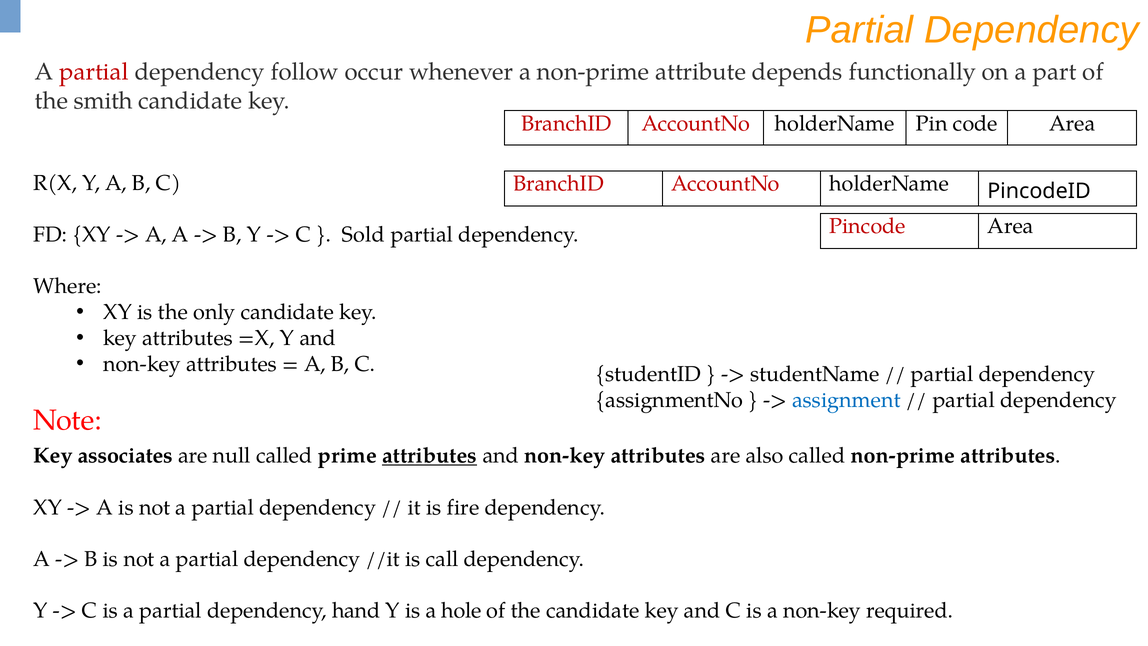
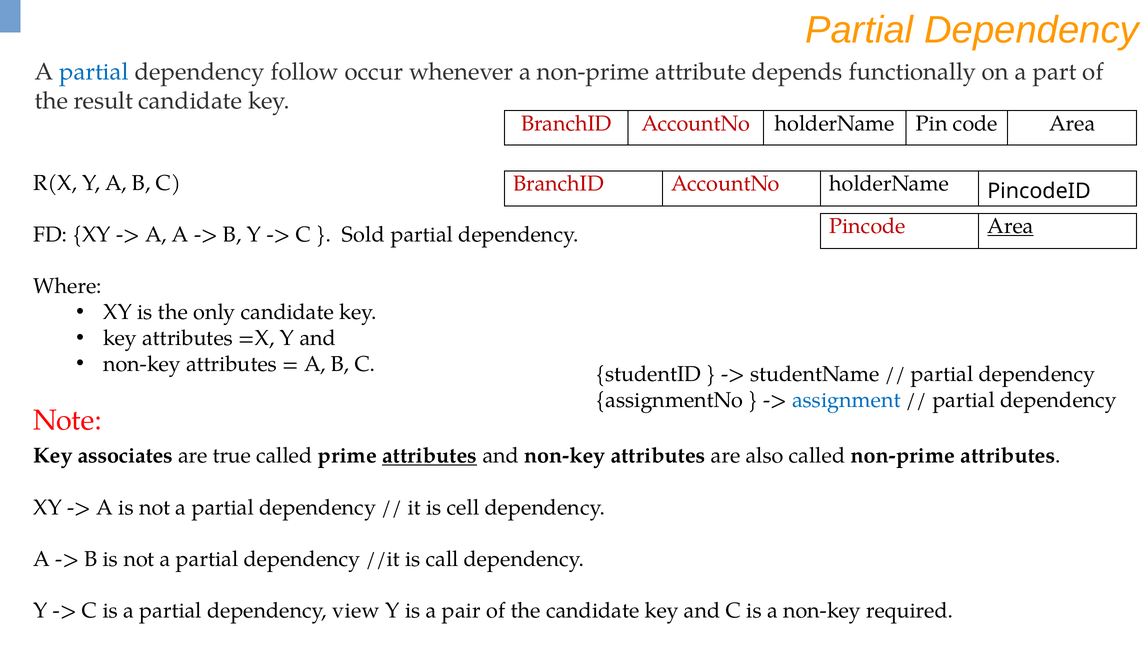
partial colour: red -> blue (94, 72)
smith: smith -> result (103, 101)
Area underline: none -> present (1010, 226)
null: null -> true (232, 456)
fire: fire -> cell (463, 507)
hand: hand -> view (356, 611)
hole: hole -> pair (461, 611)
